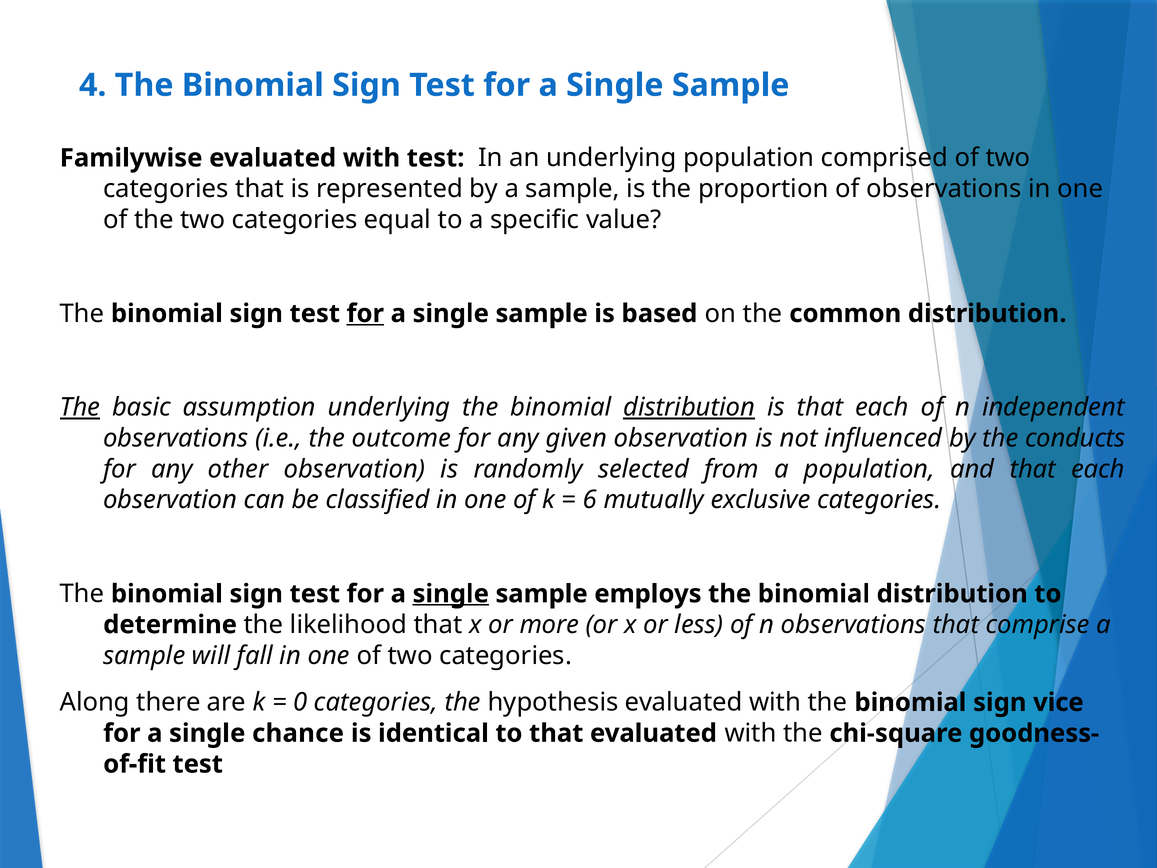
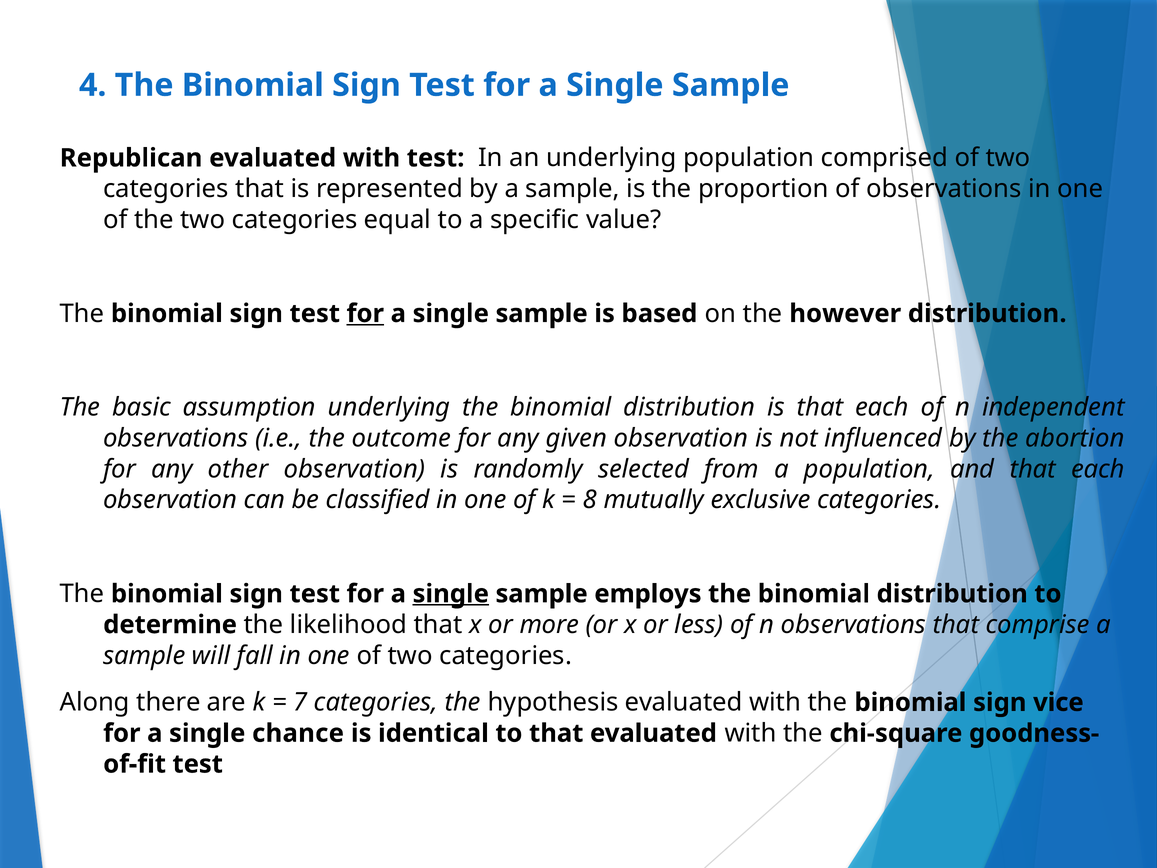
Familywise: Familywise -> Republican (131, 158)
common: common -> however (845, 313)
The underline: present -> none (80, 407)
distribution underline: present -> none (689, 407)
conducts: conducts -> abortion (1075, 438)
6: 6 -> 8 (590, 500)
0: 0 -> 7 (300, 702)
